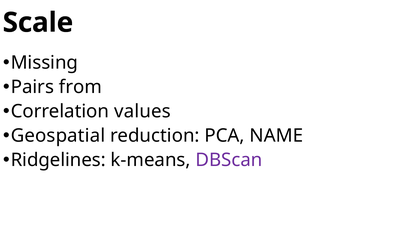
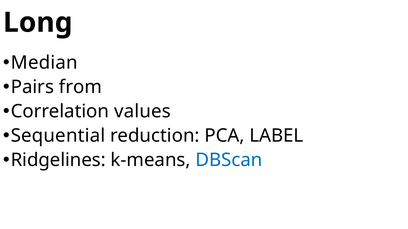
Scale: Scale -> Long (38, 23)
Missing: Missing -> Median (44, 63)
Geospatial: Geospatial -> Sequential (58, 136)
NAME: NAME -> LABEL (276, 136)
DBScan colour: purple -> blue (229, 160)
